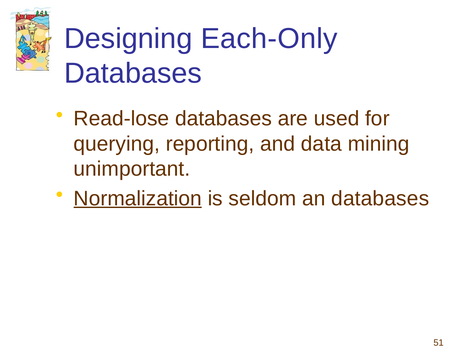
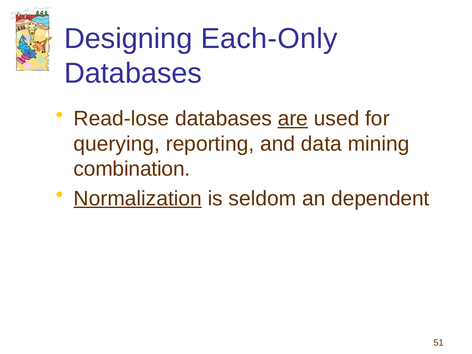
are underline: none -> present (293, 119)
unimportant: unimportant -> combination (132, 169)
an databases: databases -> dependent (380, 198)
